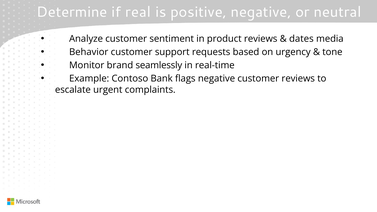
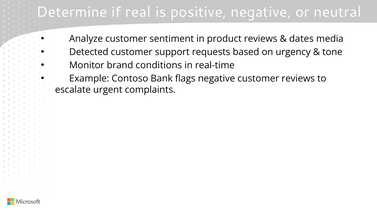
Behavior: Behavior -> Detected (89, 52)
seamlessly: seamlessly -> conditions (159, 65)
